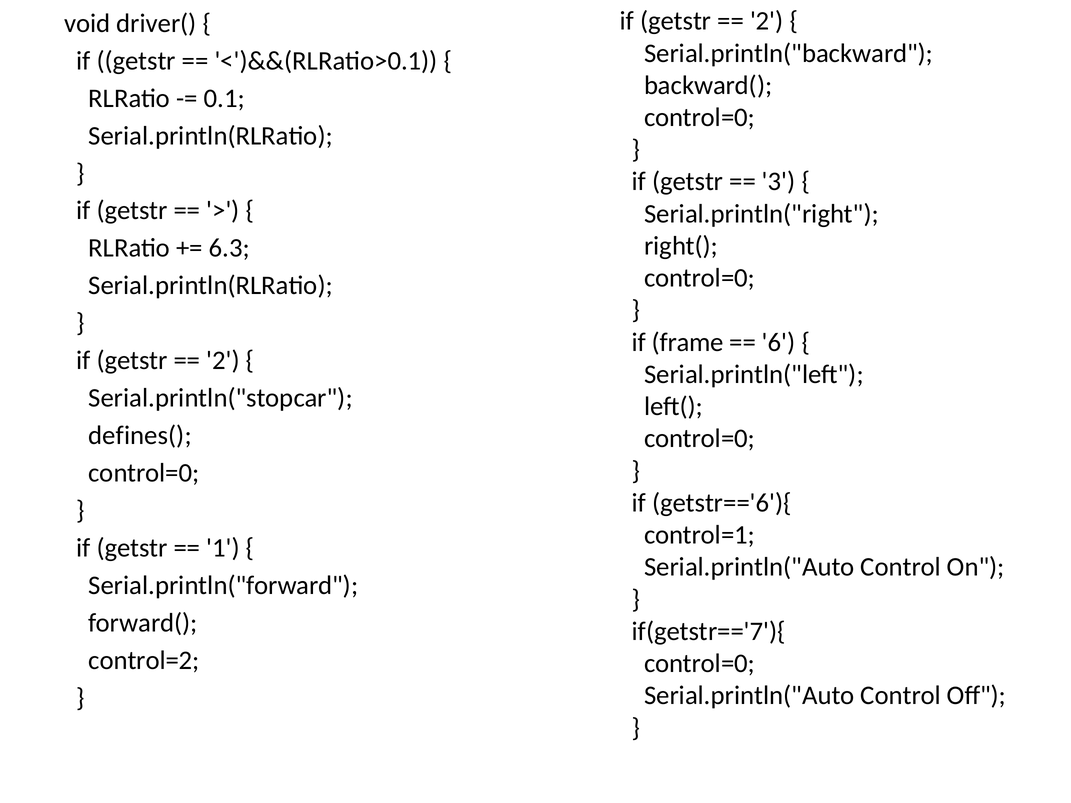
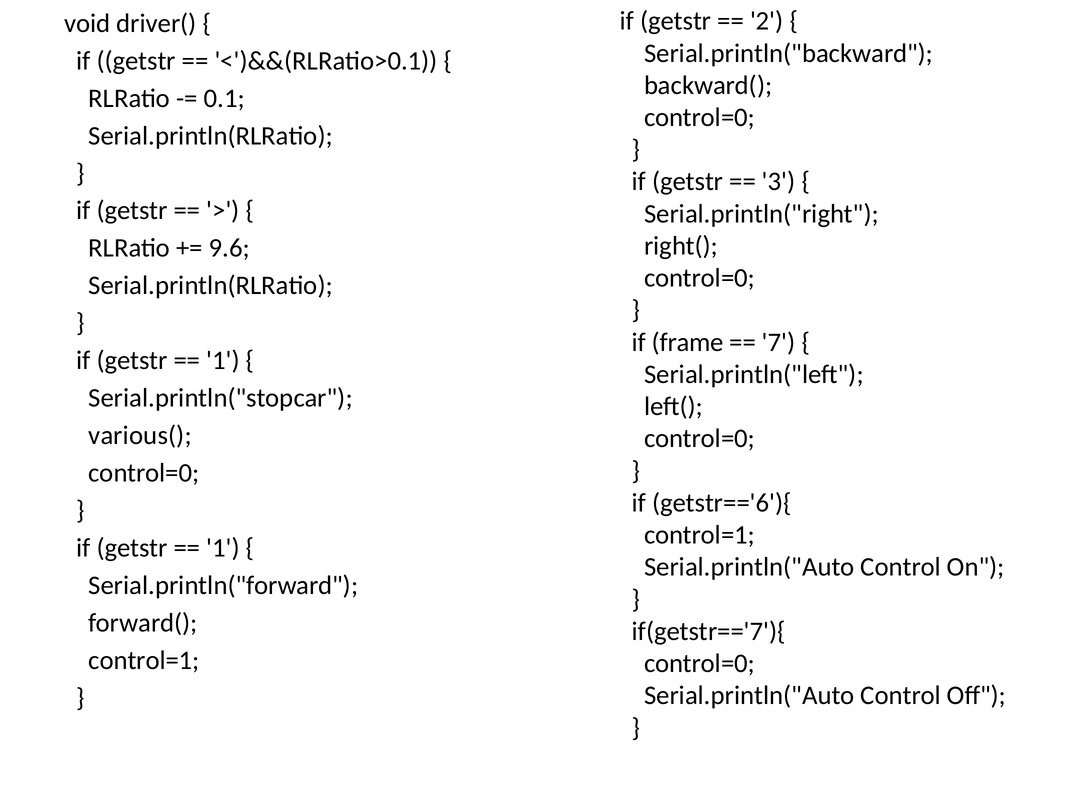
6.3: 6.3 -> 9.6 (229, 248)
6: 6 -> 7 (779, 342)
2: 2 -> 1 (223, 361)
defines(: defines( -> various( (140, 436)
control=2: control=2 -> control=1 (144, 661)
